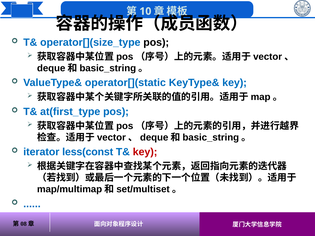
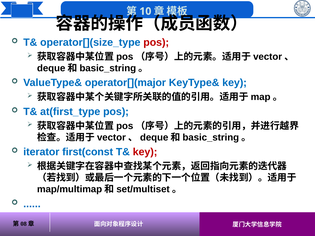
pos colour: black -> red (156, 42)
operator[](static: operator[](static -> operator[](major (125, 83)
less(const: less(const -> first(const (88, 152)
